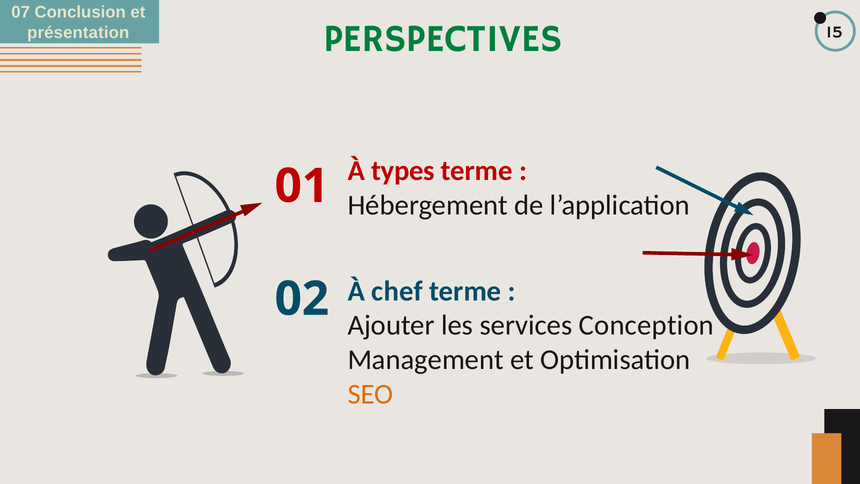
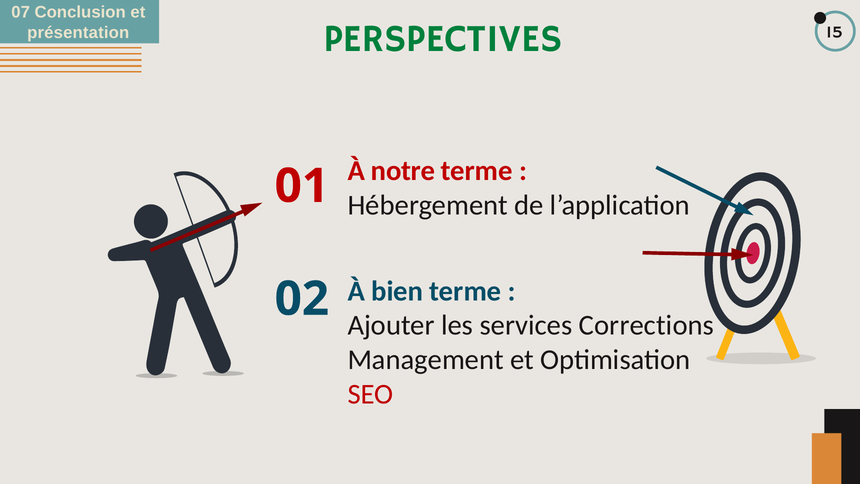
types: types -> notre (403, 171)
chef: chef -> bien (397, 291)
Conception: Conception -> Corrections (646, 325)
SEO colour: orange -> red (370, 394)
